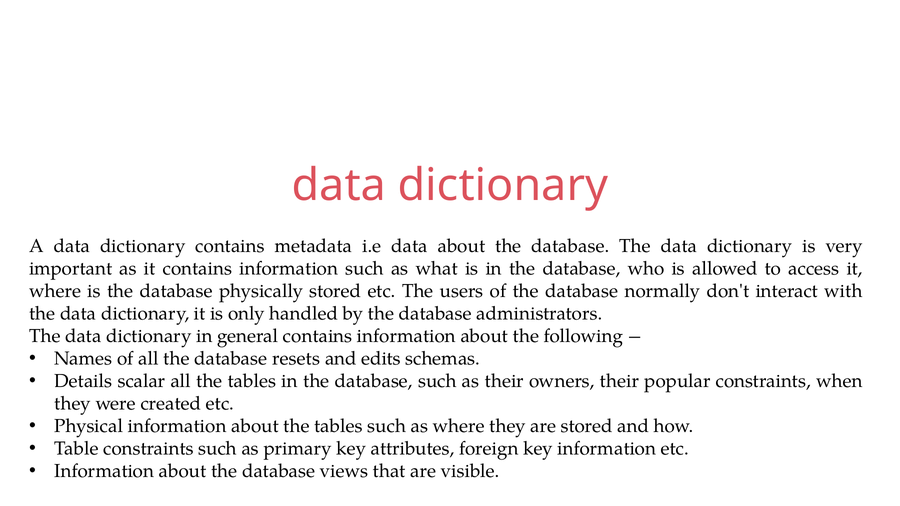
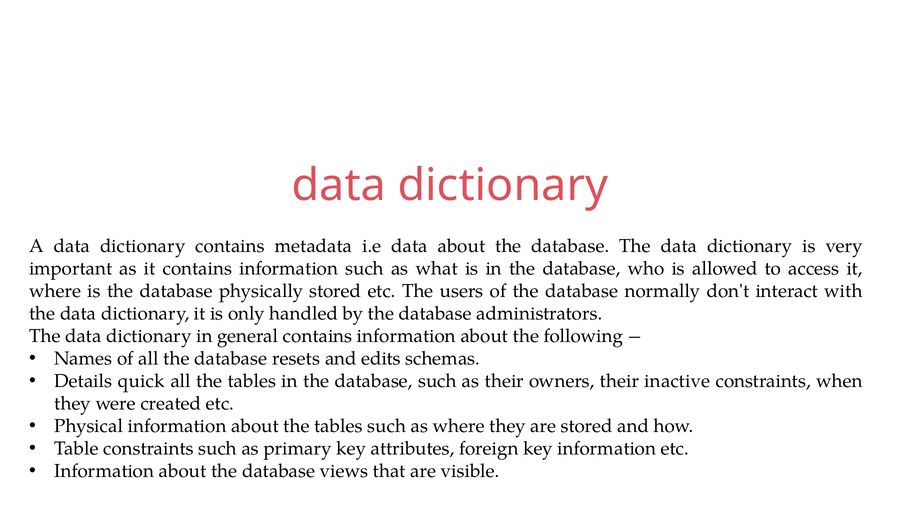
scalar: scalar -> quick (141, 381)
popular: popular -> inactive (677, 381)
